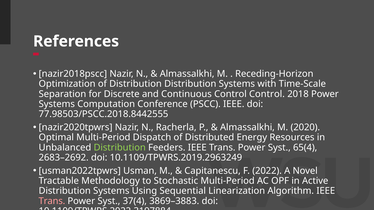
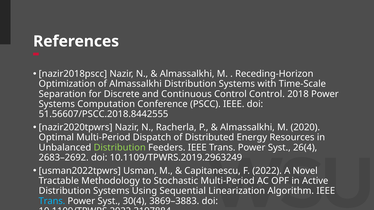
of Distribution: Distribution -> Almassalkhi (136, 84)
77.98503/PSCC.2018.8442555: 77.98503/PSCC.2018.8442555 -> 51.56607/PSCC.2018.8442555 (103, 114)
65(4: 65(4 -> 26(4 (305, 148)
Trans colour: pink -> light blue (52, 201)
37(4: 37(4 -> 30(4 (135, 201)
